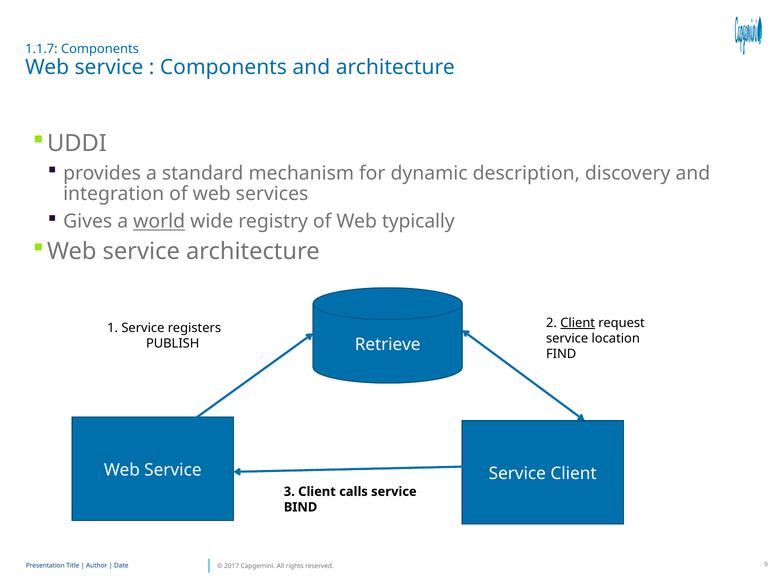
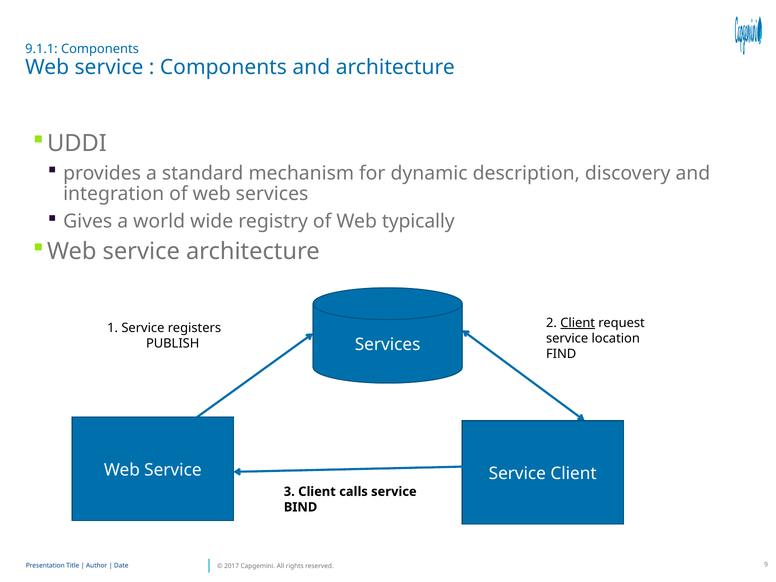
1.1.7: 1.1.7 -> 9.1.1 (41, 49)
world underline: present -> none (159, 222)
Retrieve: Retrieve -> Services (388, 345)
